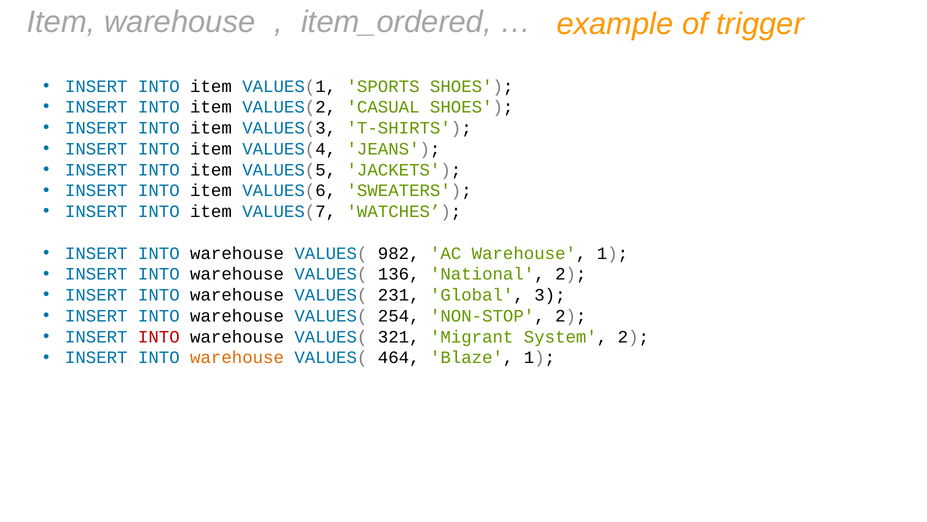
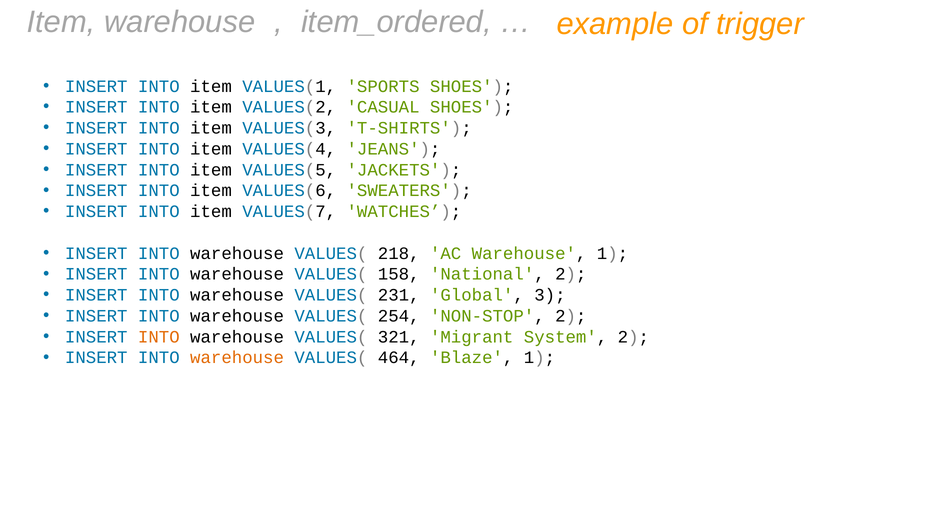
982: 982 -> 218 (399, 253)
136: 136 -> 158 (399, 274)
INTO colour: red -> orange (159, 336)
